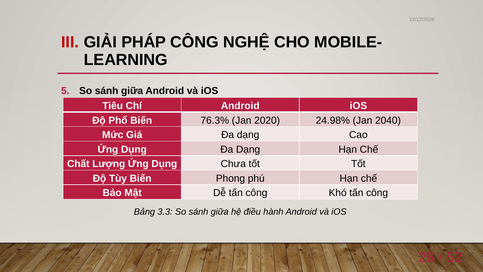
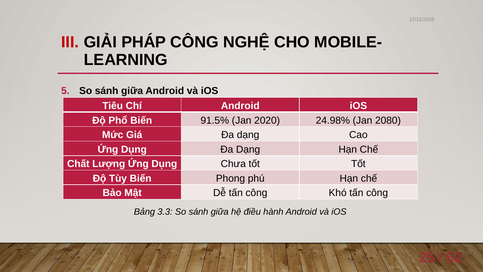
76.3%: 76.3% -> 91.5% (215, 120)
2040: 2040 -> 2080 (388, 120)
